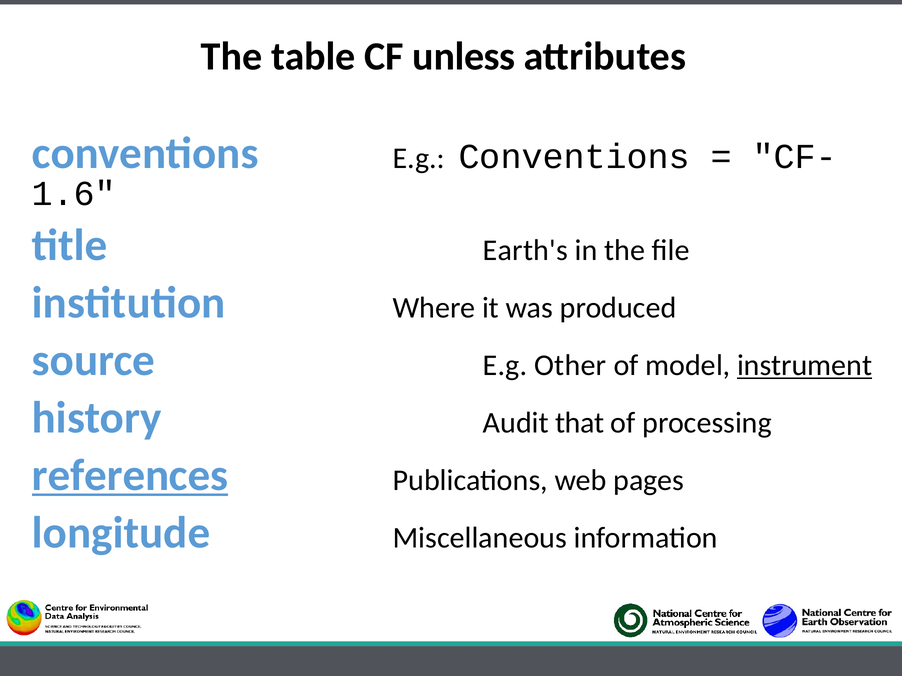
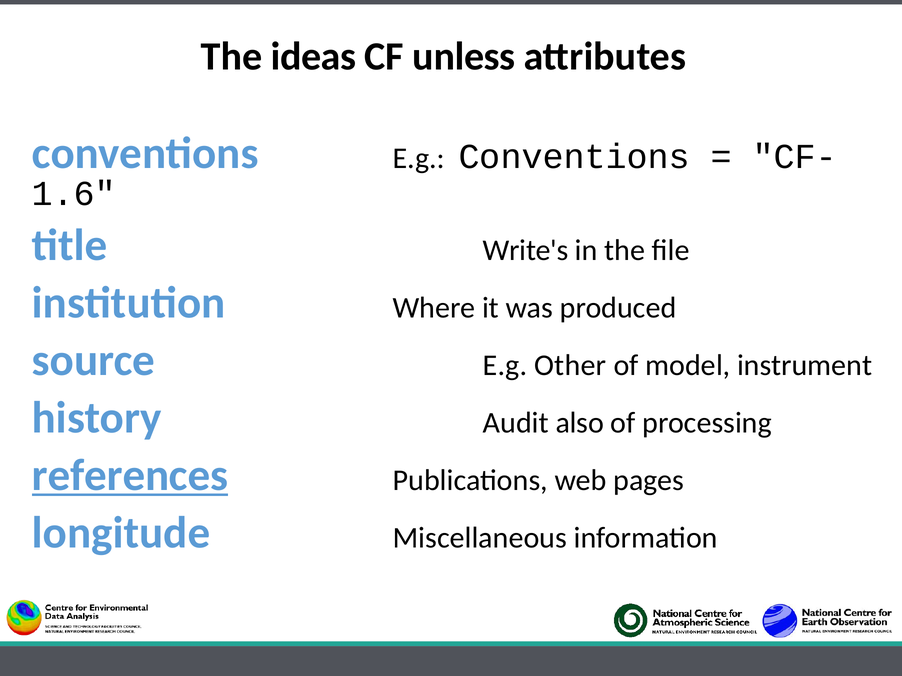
table: table -> ideas (313, 57)
Earth's: Earth's -> Write's (526, 251)
instrument underline: present -> none (805, 366)
that: that -> also (580, 423)
